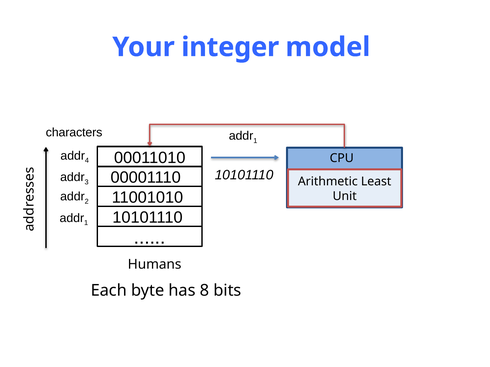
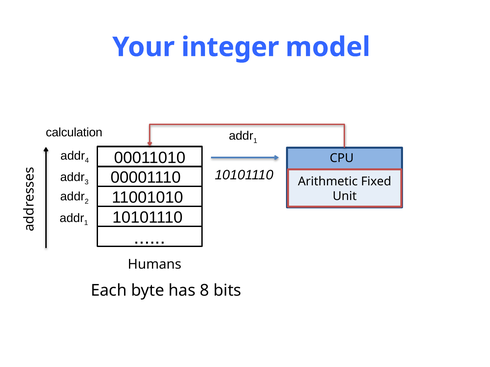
characters: characters -> calculation (74, 133)
Least: Least -> Fixed (376, 182)
